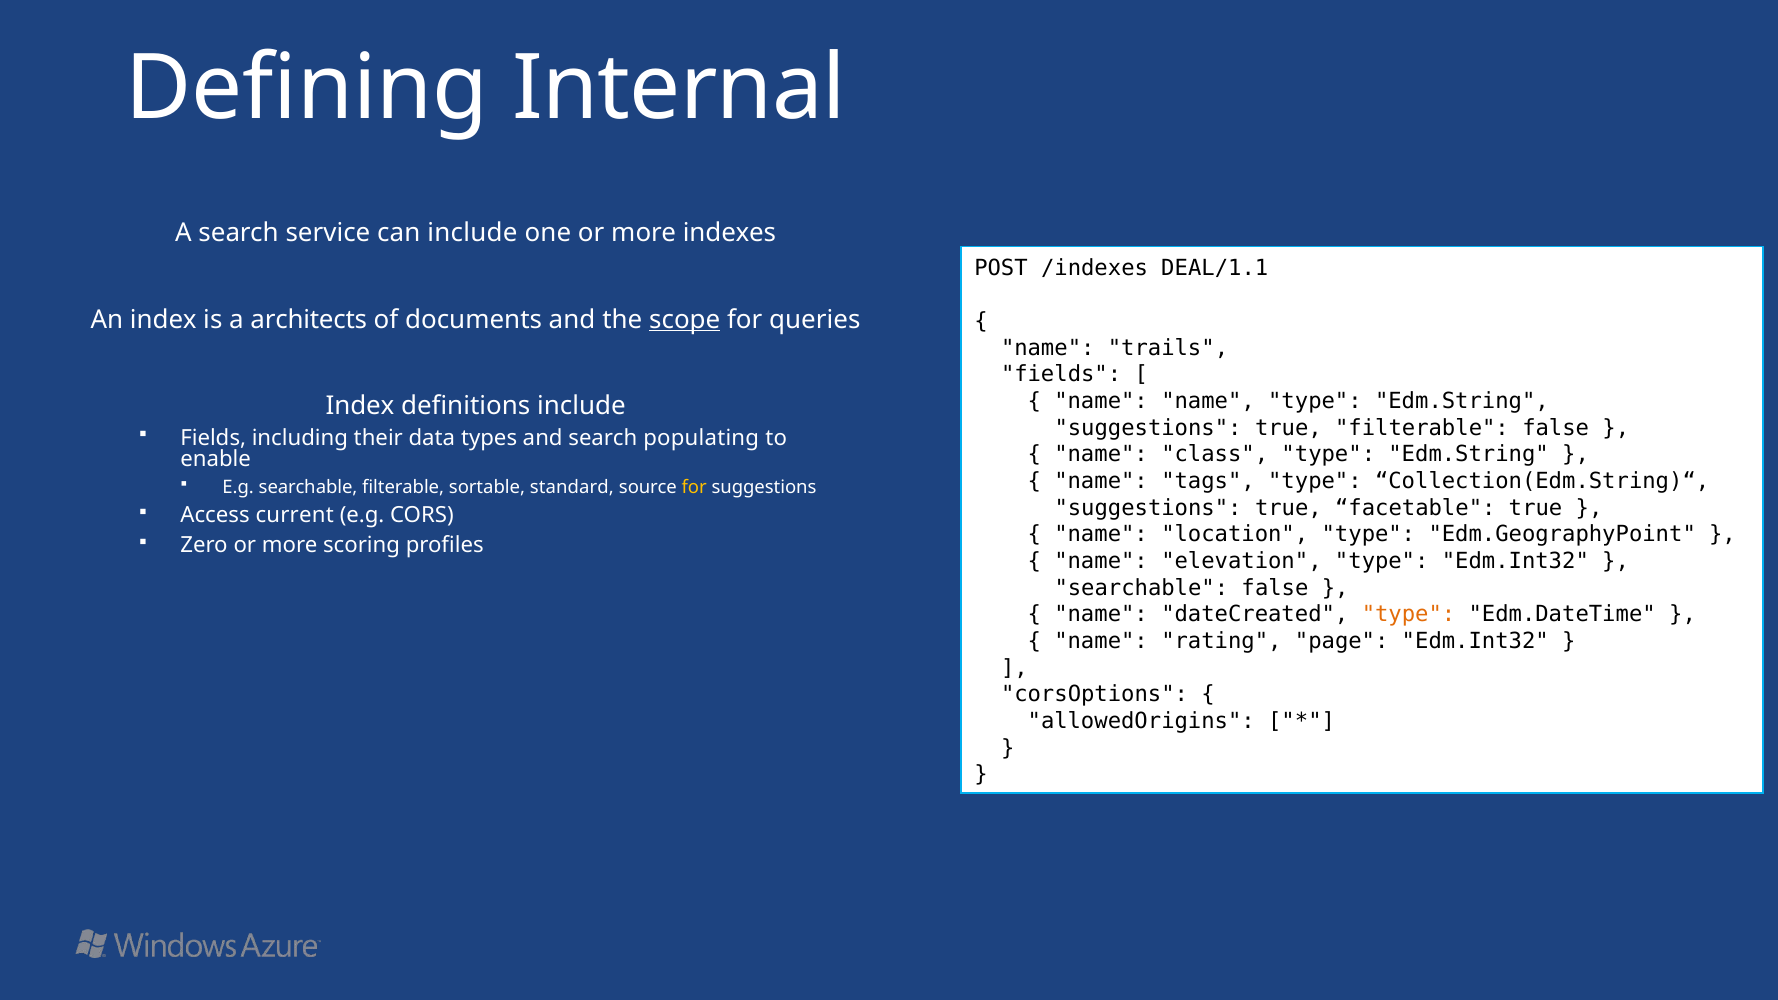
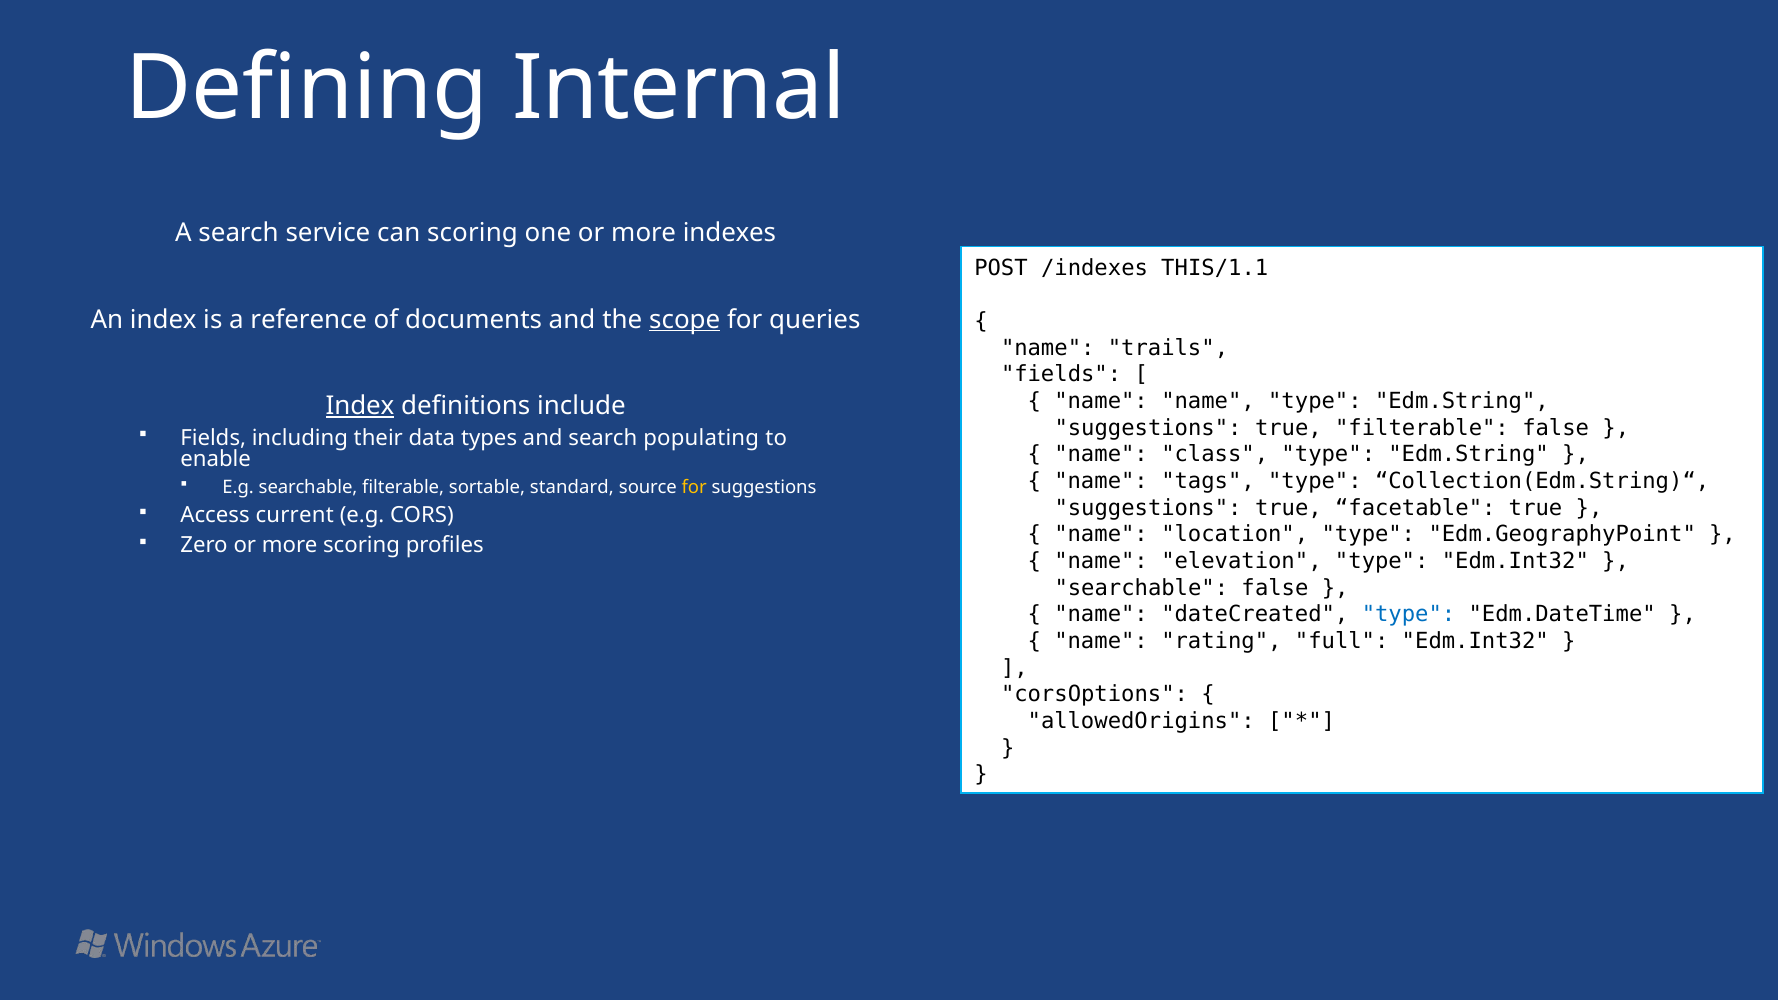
can include: include -> scoring (472, 233)
DEAL/1.1: DEAL/1.1 -> THIS/1.1 (1215, 268)
architects: architects -> reference (309, 320)
Index underline: none -> present (360, 406)
type colour: orange -> blue (1409, 615)
page: page -> full (1342, 641)
